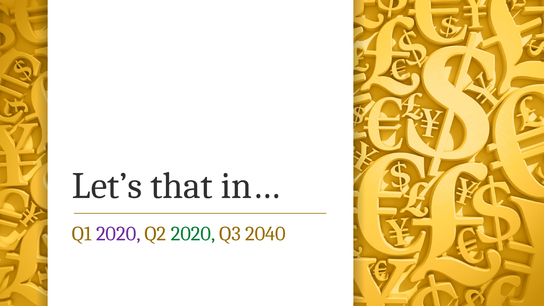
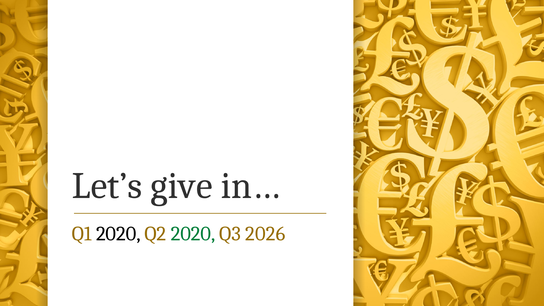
that: that -> give (181, 186)
2020 colour: purple -> black (118, 234)
2040: 2040 -> 2026 (265, 234)
